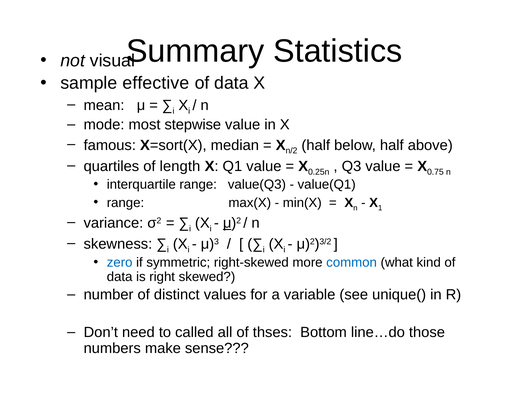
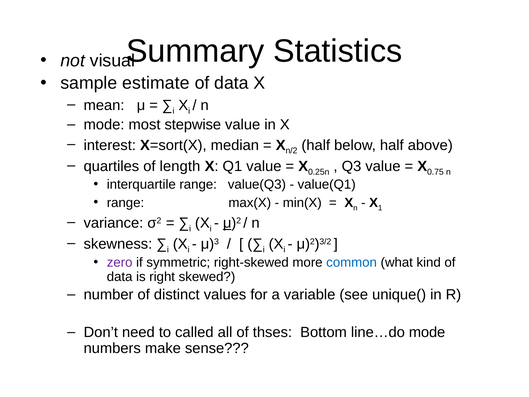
effective: effective -> estimate (156, 83)
famous: famous -> interest (110, 145)
zero colour: blue -> purple (120, 262)
line…do those: those -> mode (427, 332)
